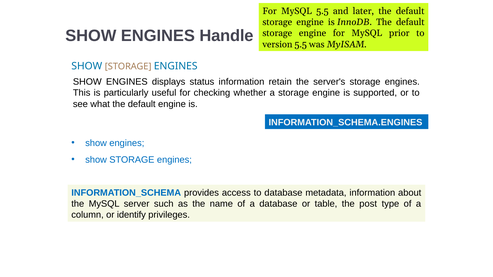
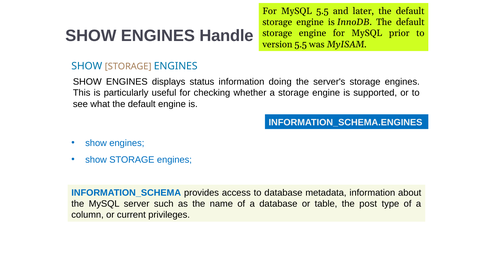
retain: retain -> doing (280, 82)
identify: identify -> current (131, 215)
